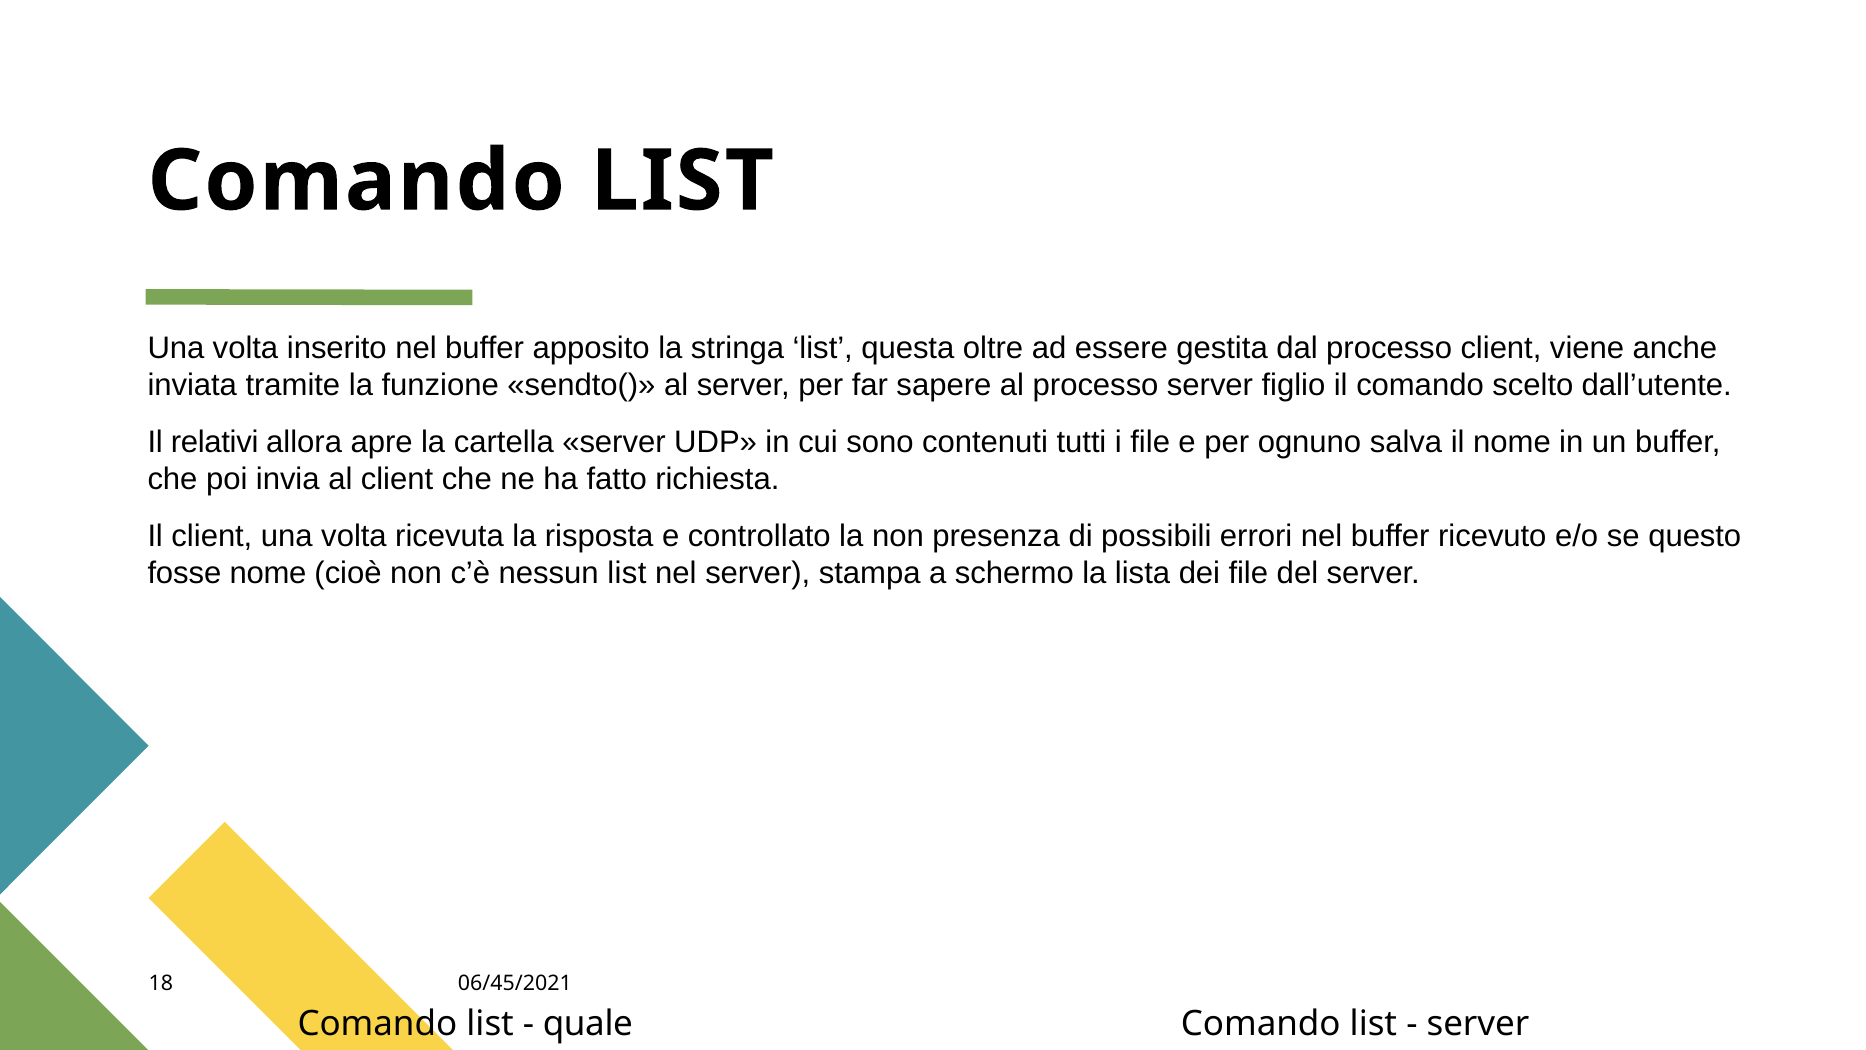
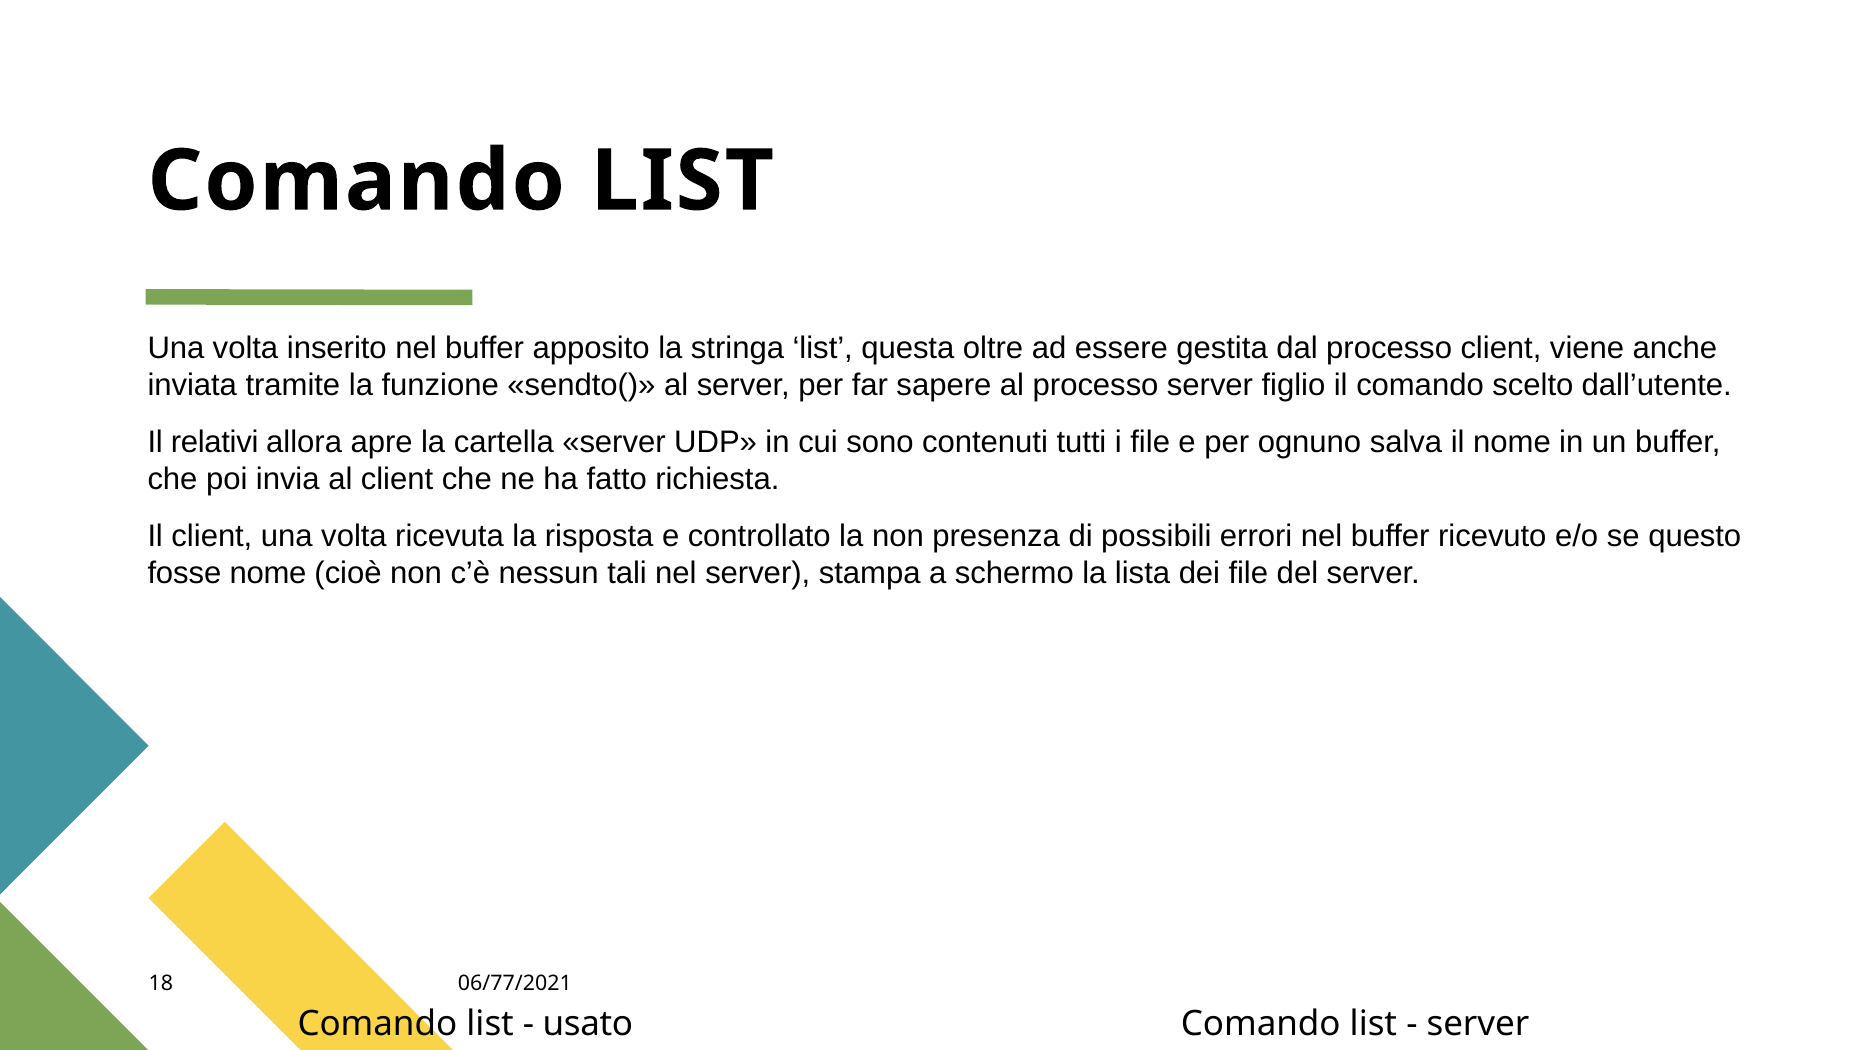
nessun list: list -> tali (627, 573)
06/45/2021: 06/45/2021 -> 06/77/2021 (515, 983)
quale: quale -> usato (588, 1023)
